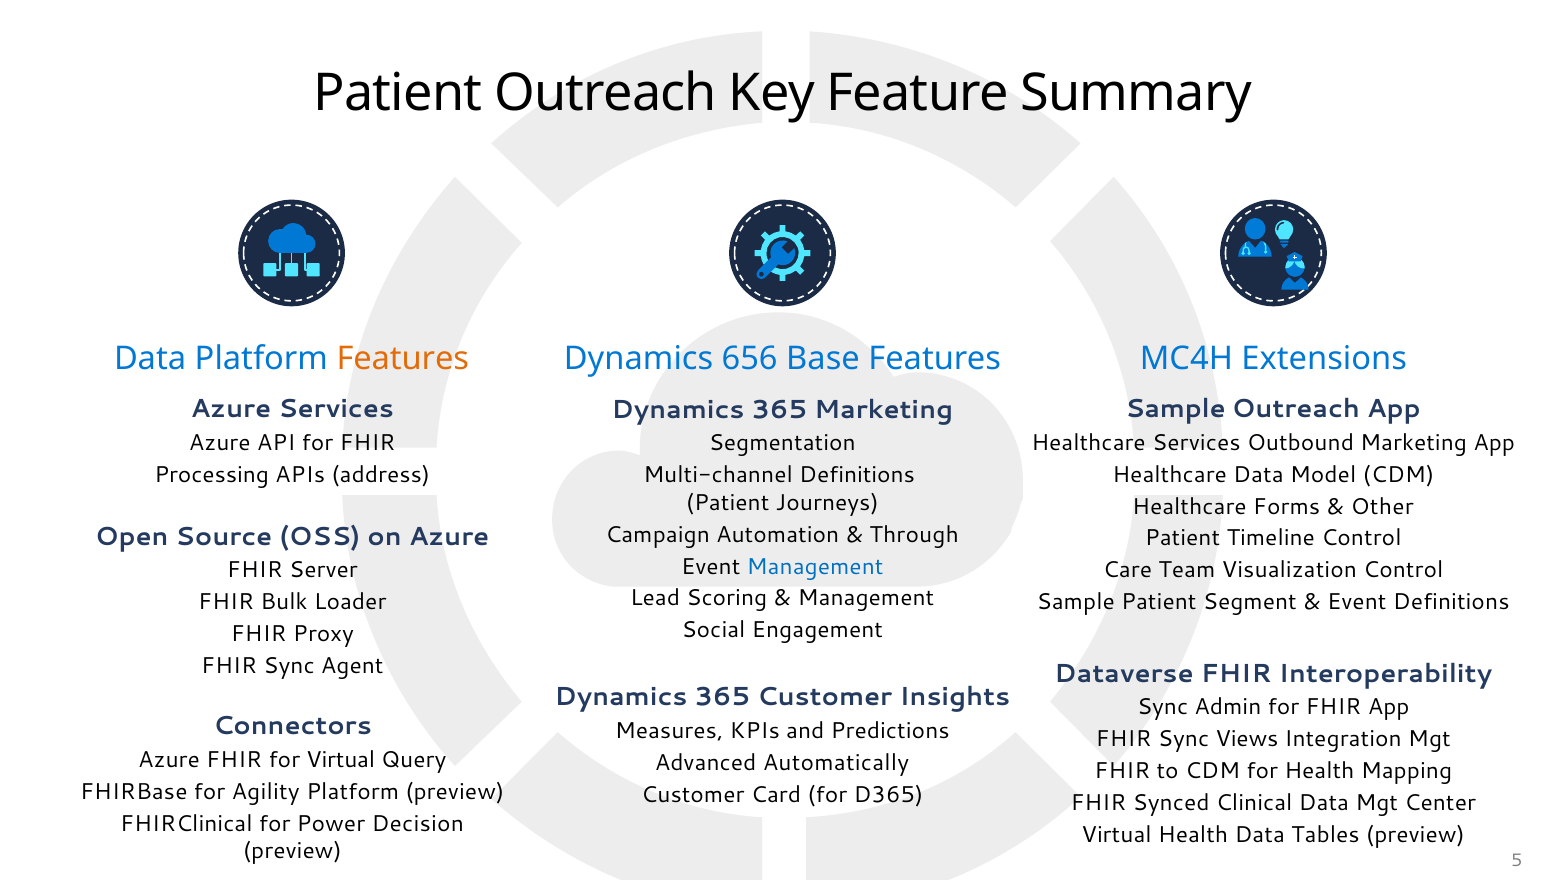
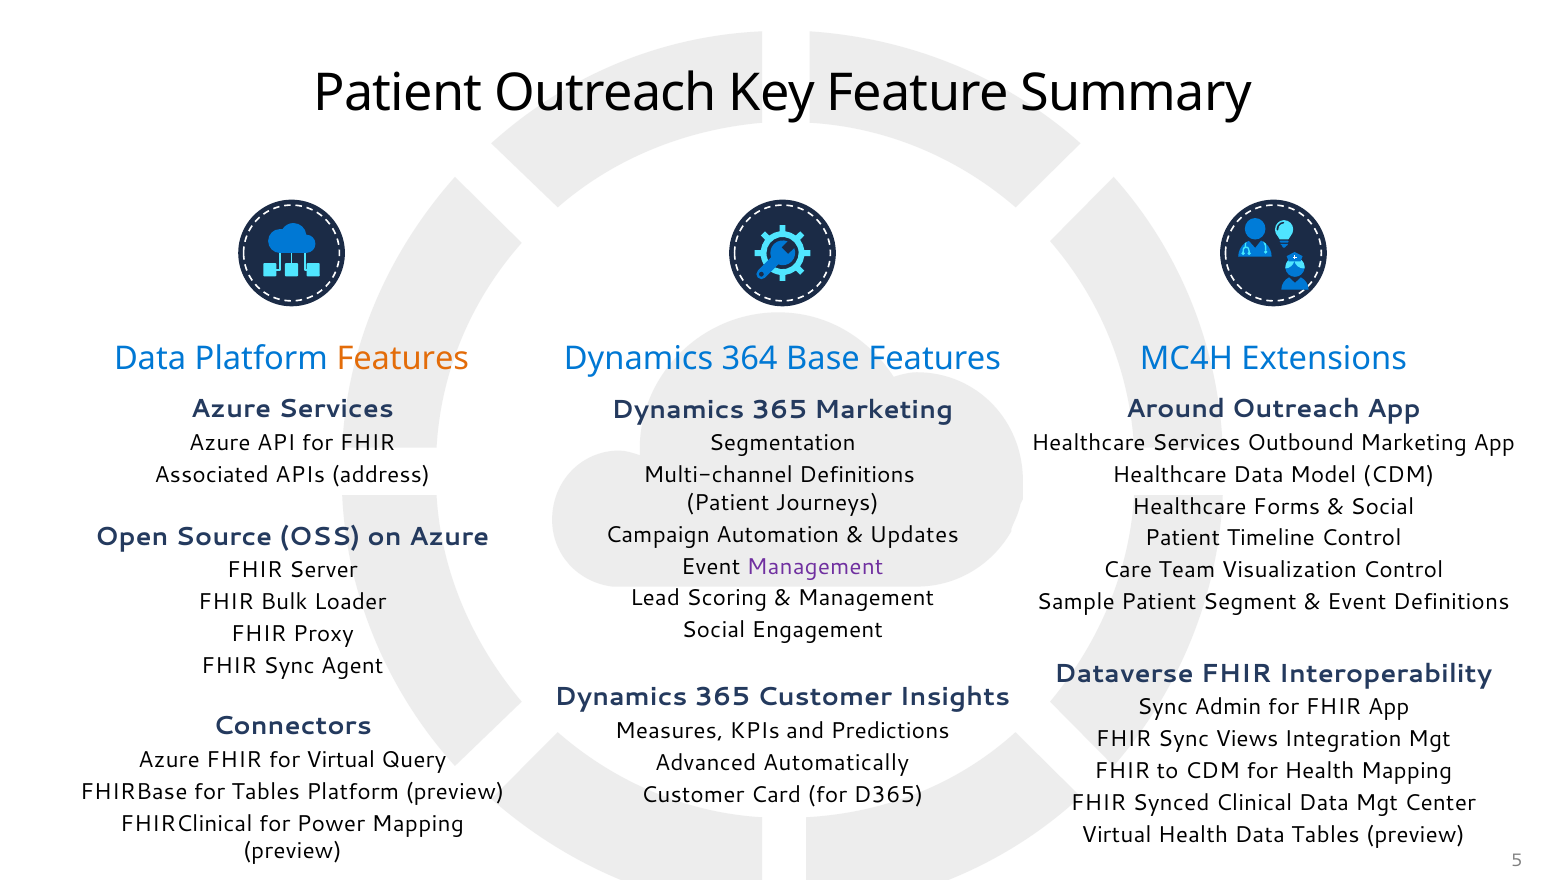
656: 656 -> 364 (750, 359)
Sample: Sample -> Around (1175, 409)
Processing: Processing -> Associated (212, 475)
Other: Other -> Social (1382, 507)
Through: Through -> Updates (914, 535)
Management colour: blue -> purple (815, 567)
for Agility: Agility -> Tables (266, 792)
Power Decision: Decision -> Mapping (418, 824)
